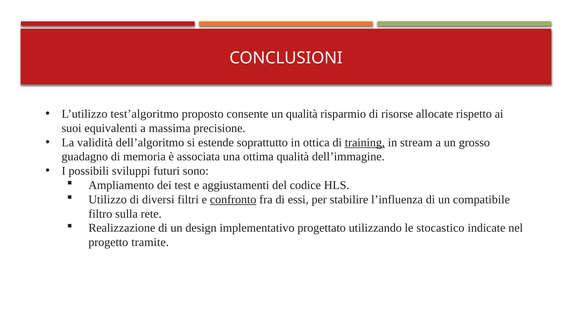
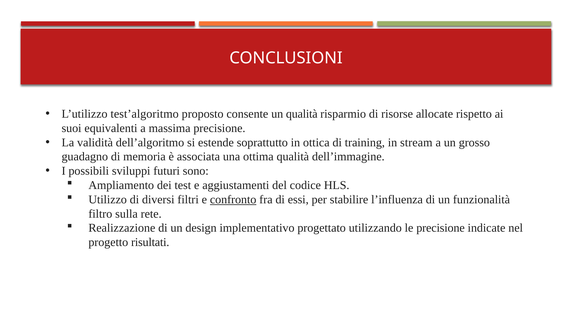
training underline: present -> none (365, 143)
compatibile: compatibile -> funzionalità (481, 200)
le stocastico: stocastico -> precisione (441, 229)
tramite: tramite -> risultati (150, 243)
